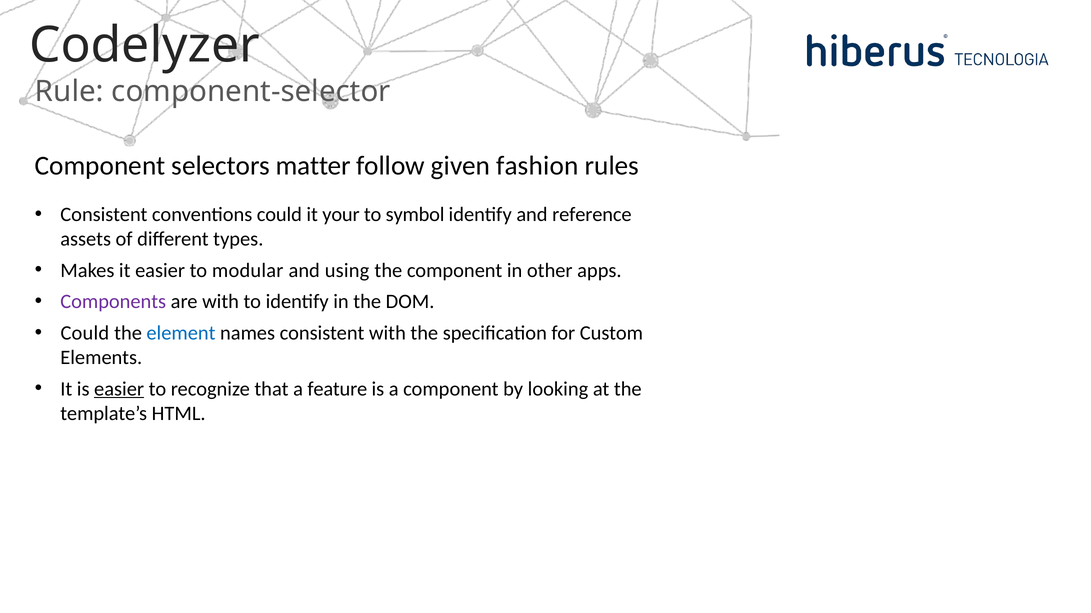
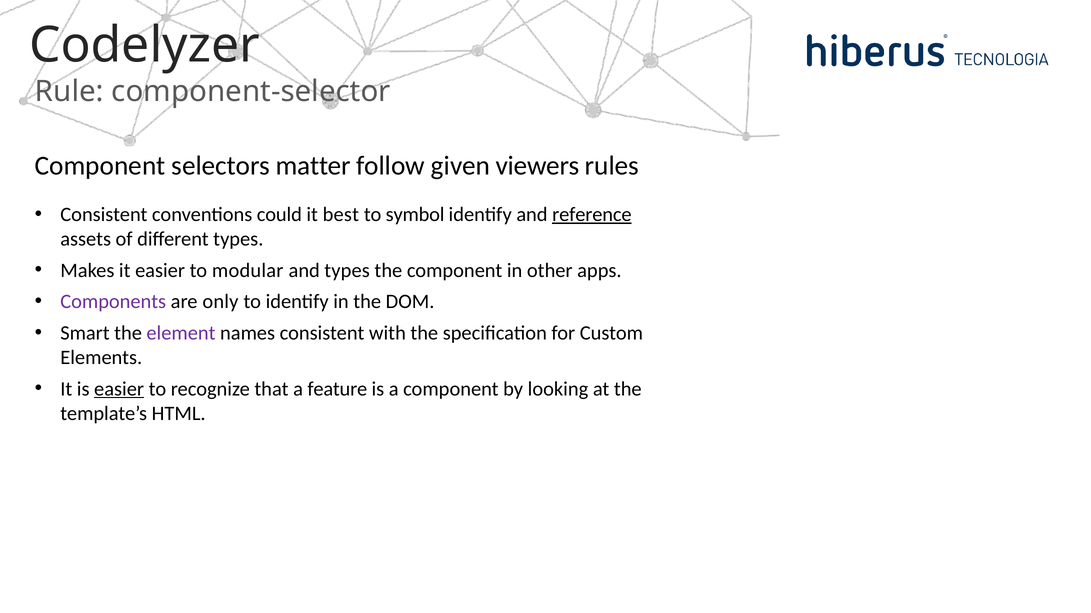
fashion: fashion -> viewers (538, 166)
your: your -> best (341, 215)
reference underline: none -> present (592, 215)
and using: using -> types (347, 271)
are with: with -> only (220, 302)
Could: Could -> Smart (85, 333)
element colour: blue -> purple (181, 333)
